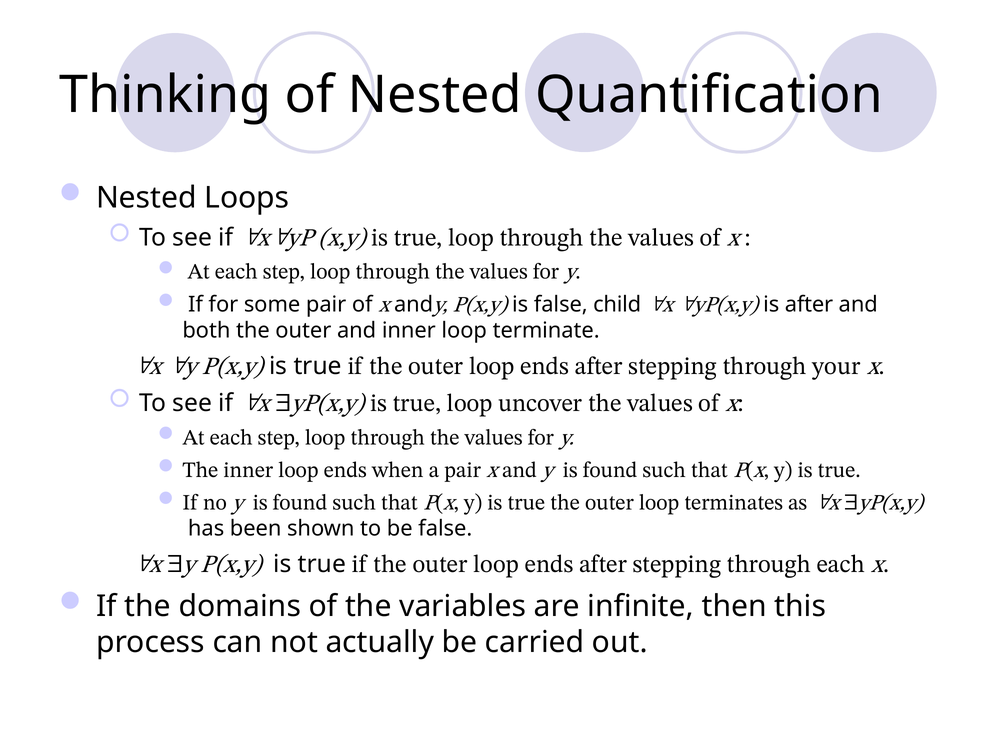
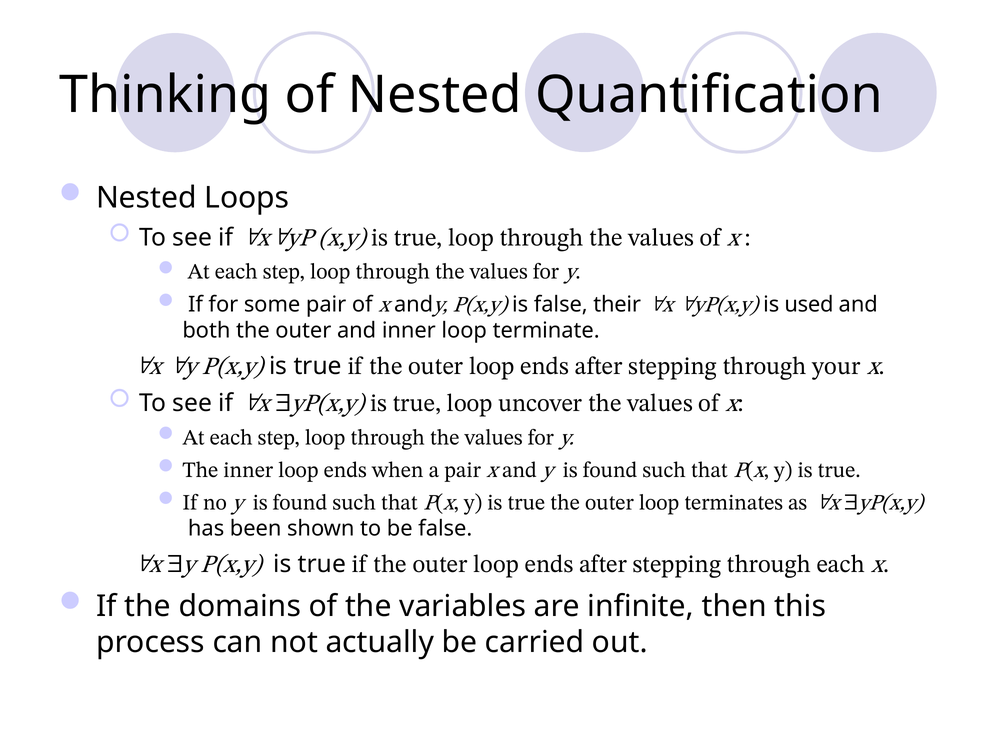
child: child -> their (617, 304)
is after: after -> used (809, 304)
